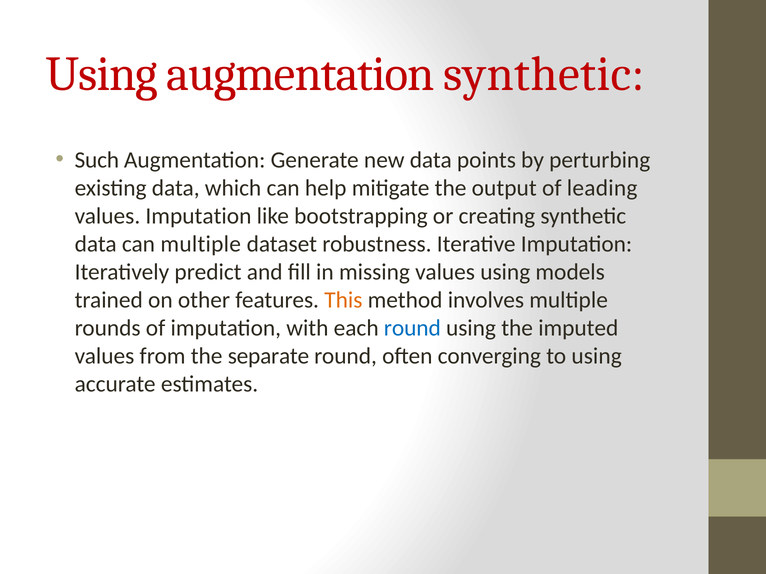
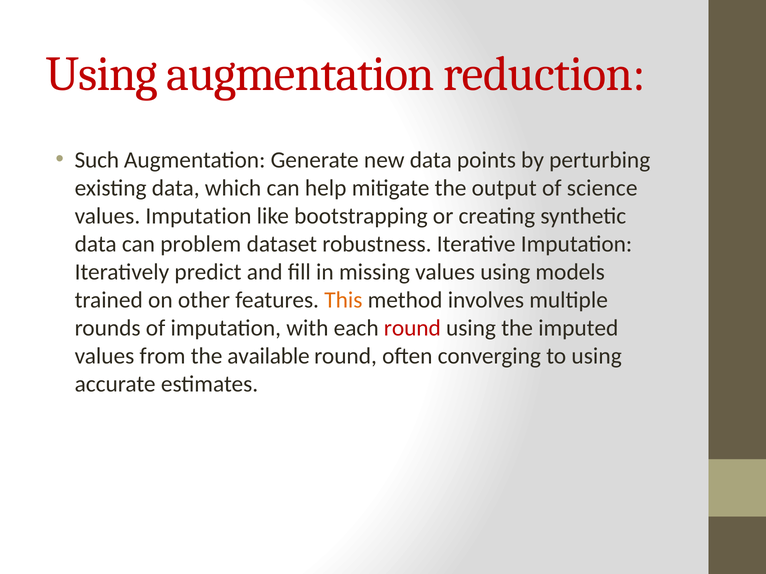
augmentation synthetic: synthetic -> reduction (544, 74)
leading: leading -> science (602, 188)
can multiple: multiple -> problem (201, 244)
round colour: blue -> red (412, 328)
separate: separate -> available (268, 356)
